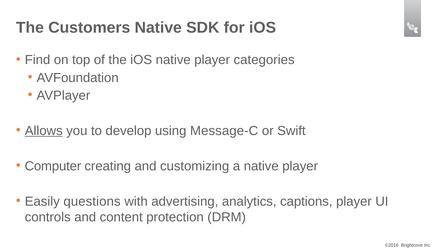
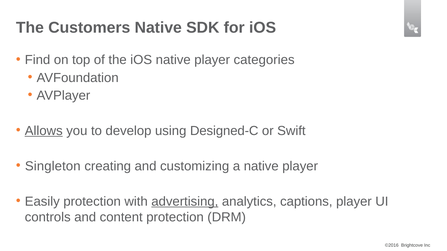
Message-C: Message-C -> Designed-C (224, 131)
Computer: Computer -> Singleton (53, 166)
Easily questions: questions -> protection (92, 202)
advertising underline: none -> present (185, 202)
